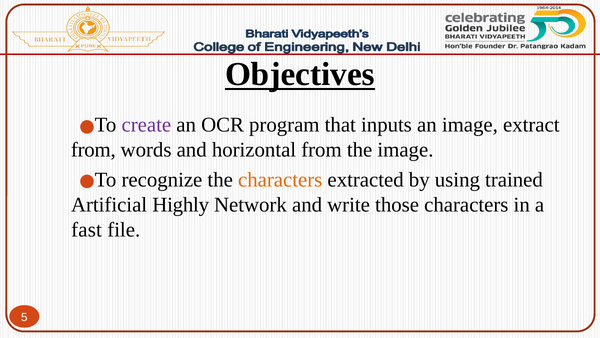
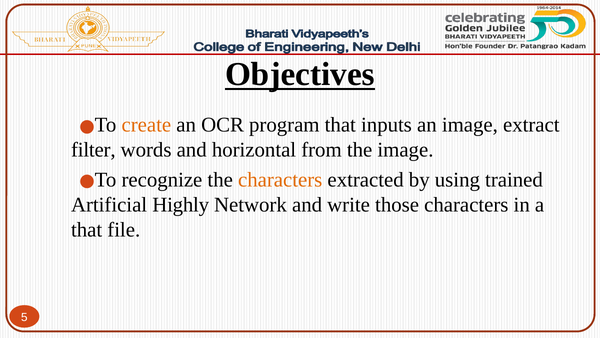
create colour: purple -> orange (146, 125)
from: from -> filter (93, 150)
fast: fast -> that (87, 230)
